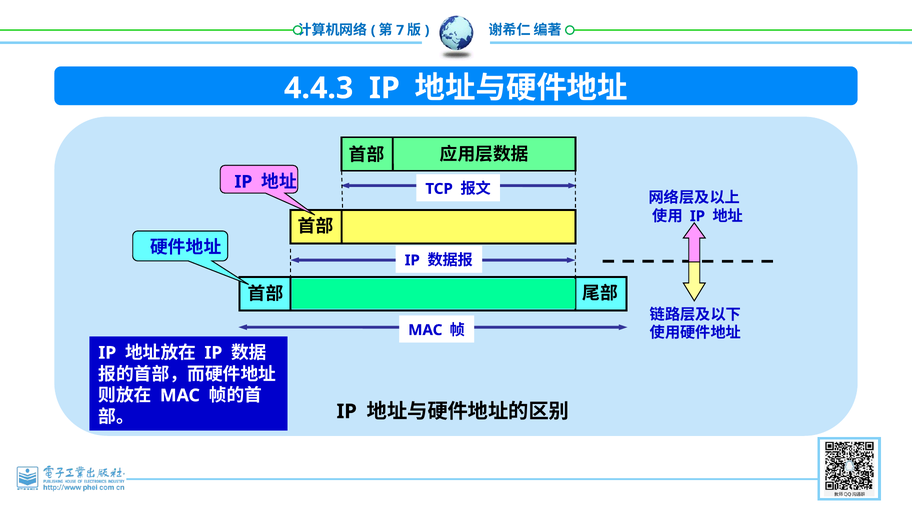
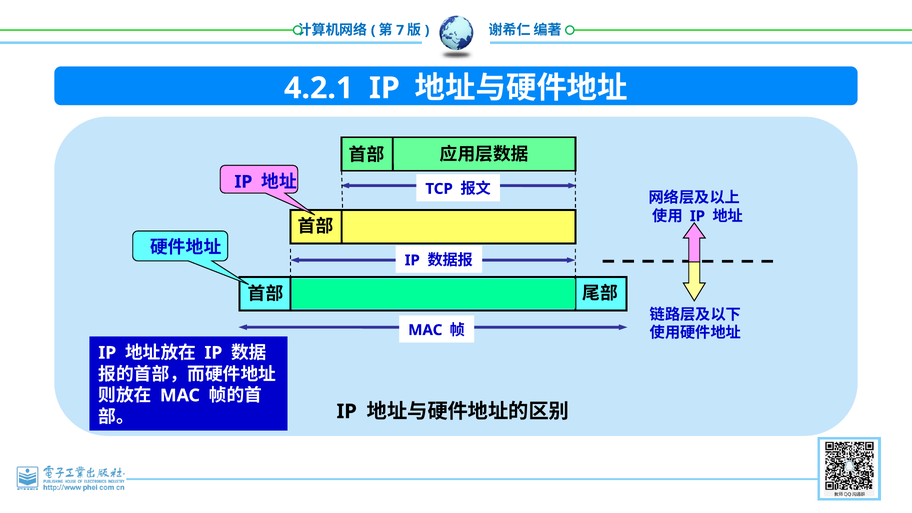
4.4.3: 4.4.3 -> 4.2.1 (319, 88)
